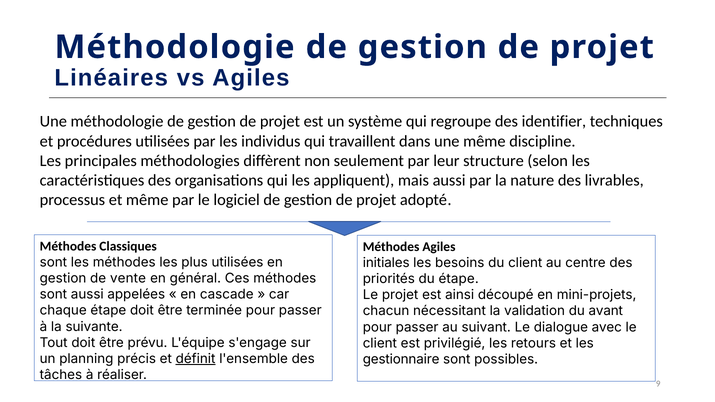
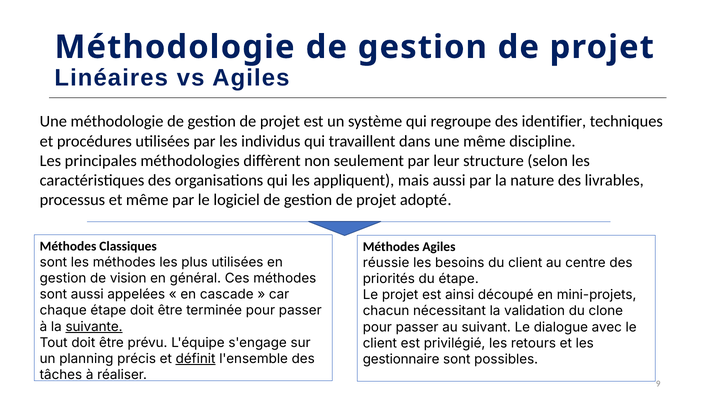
initiales: initiales -> réussie (386, 263)
vente: vente -> vision (128, 279)
avant: avant -> clone (606, 311)
suivante underline: none -> present (94, 327)
